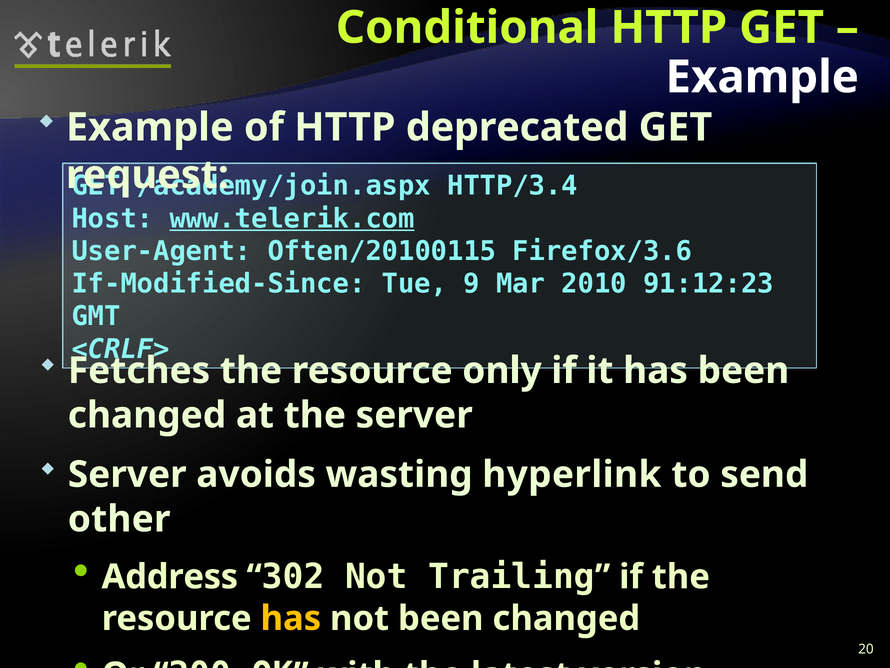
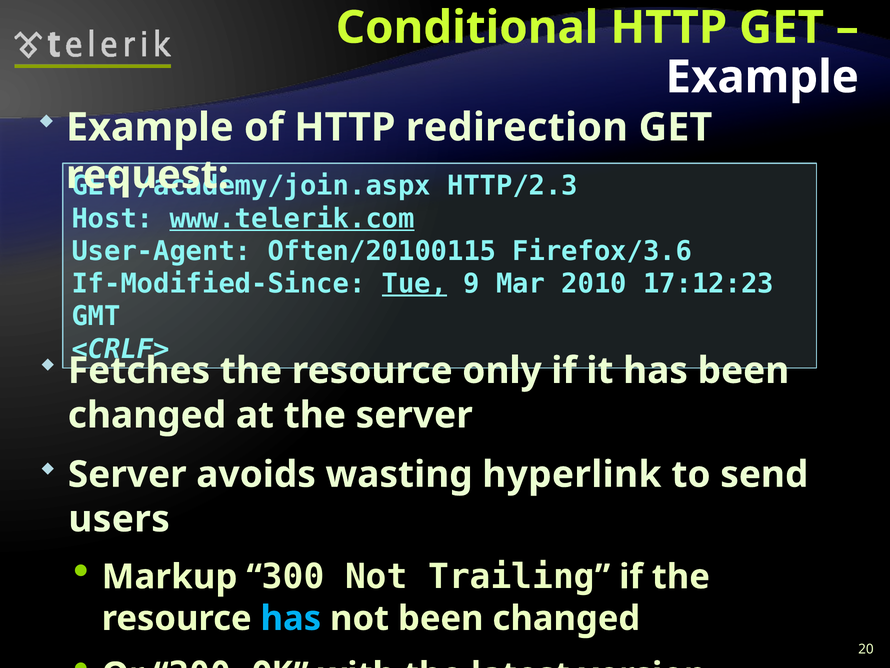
deprecated: deprecated -> redirection (517, 127)
HTTP/3.4: HTTP/3.4 -> HTTP/2.3 (513, 186)
Tue underline: none -> present (414, 284)
91:12:23: 91:12:23 -> 17:12:23 (708, 284)
other: other -> users (119, 519)
Address: Address -> Markup (170, 576)
302: 302 -> 300 (293, 576)
has colour: yellow -> light blue (291, 618)
